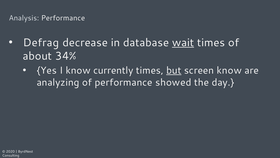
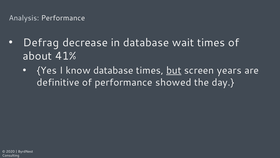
wait underline: present -> none (183, 42)
34%: 34% -> 41% (66, 56)
know currently: currently -> database (113, 70)
screen know: know -> years (229, 70)
analyzing: analyzing -> definitive (58, 82)
